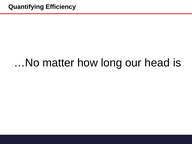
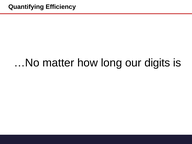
head: head -> digits (157, 63)
